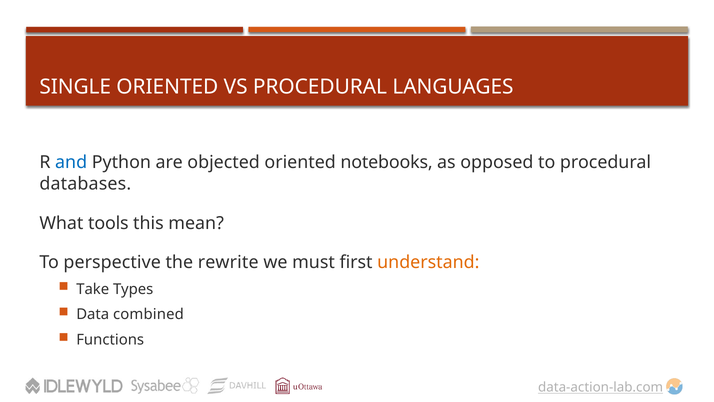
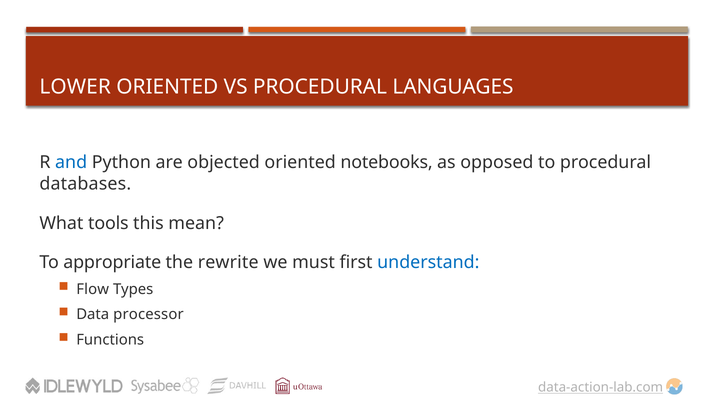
SINGLE: SINGLE -> LOWER (75, 87)
perspective: perspective -> appropriate (112, 262)
understand colour: orange -> blue (428, 262)
Take: Take -> Flow (93, 289)
combined: combined -> processor (148, 314)
